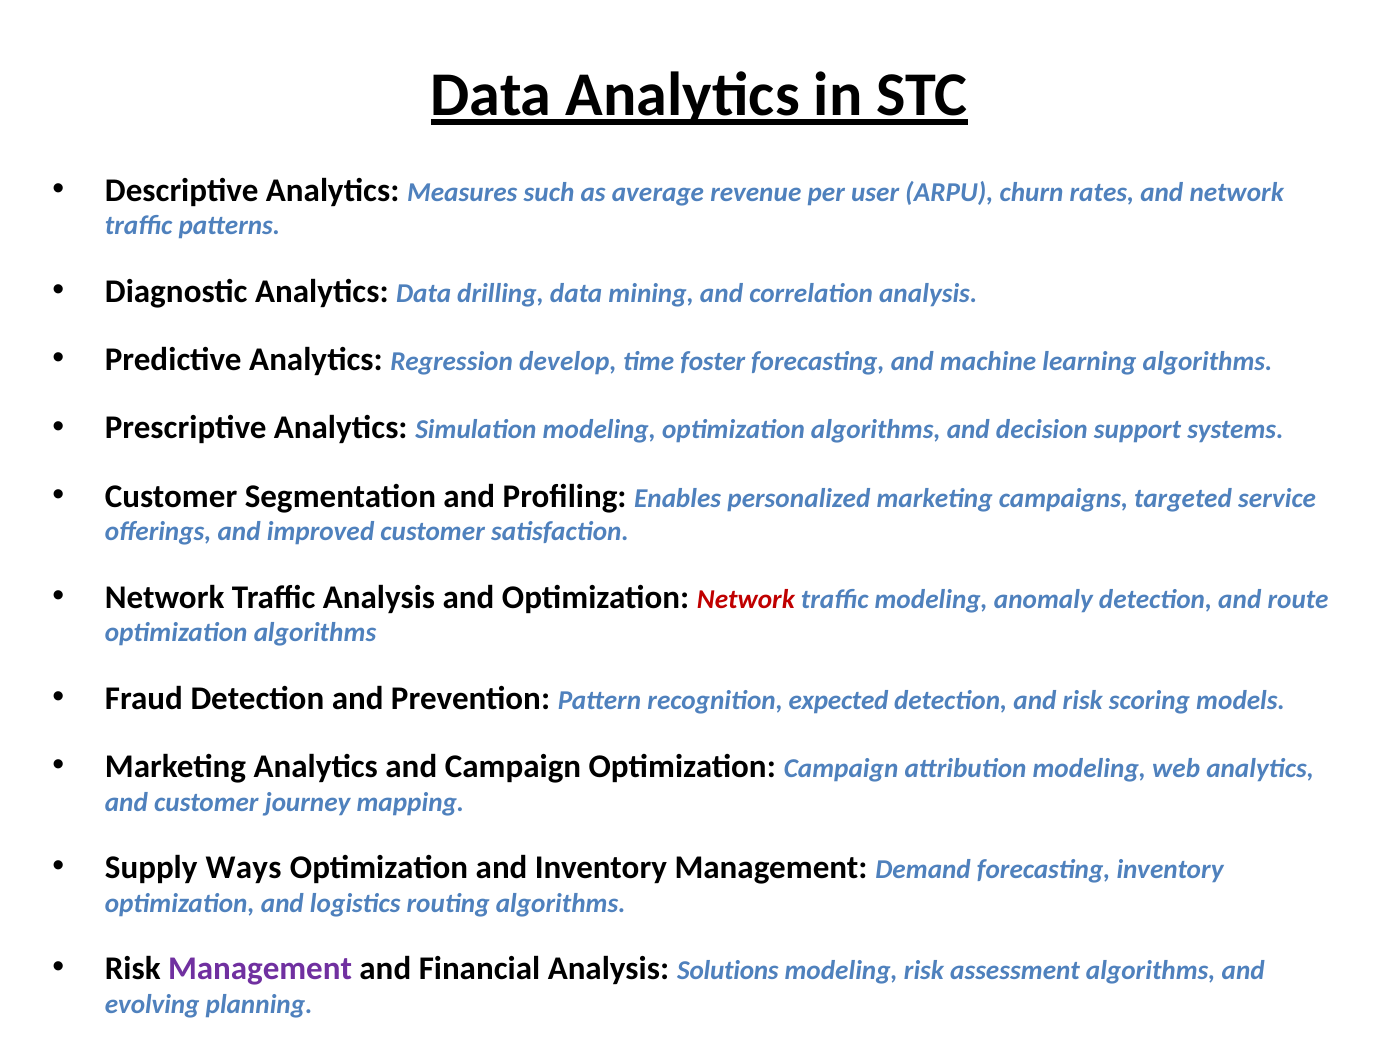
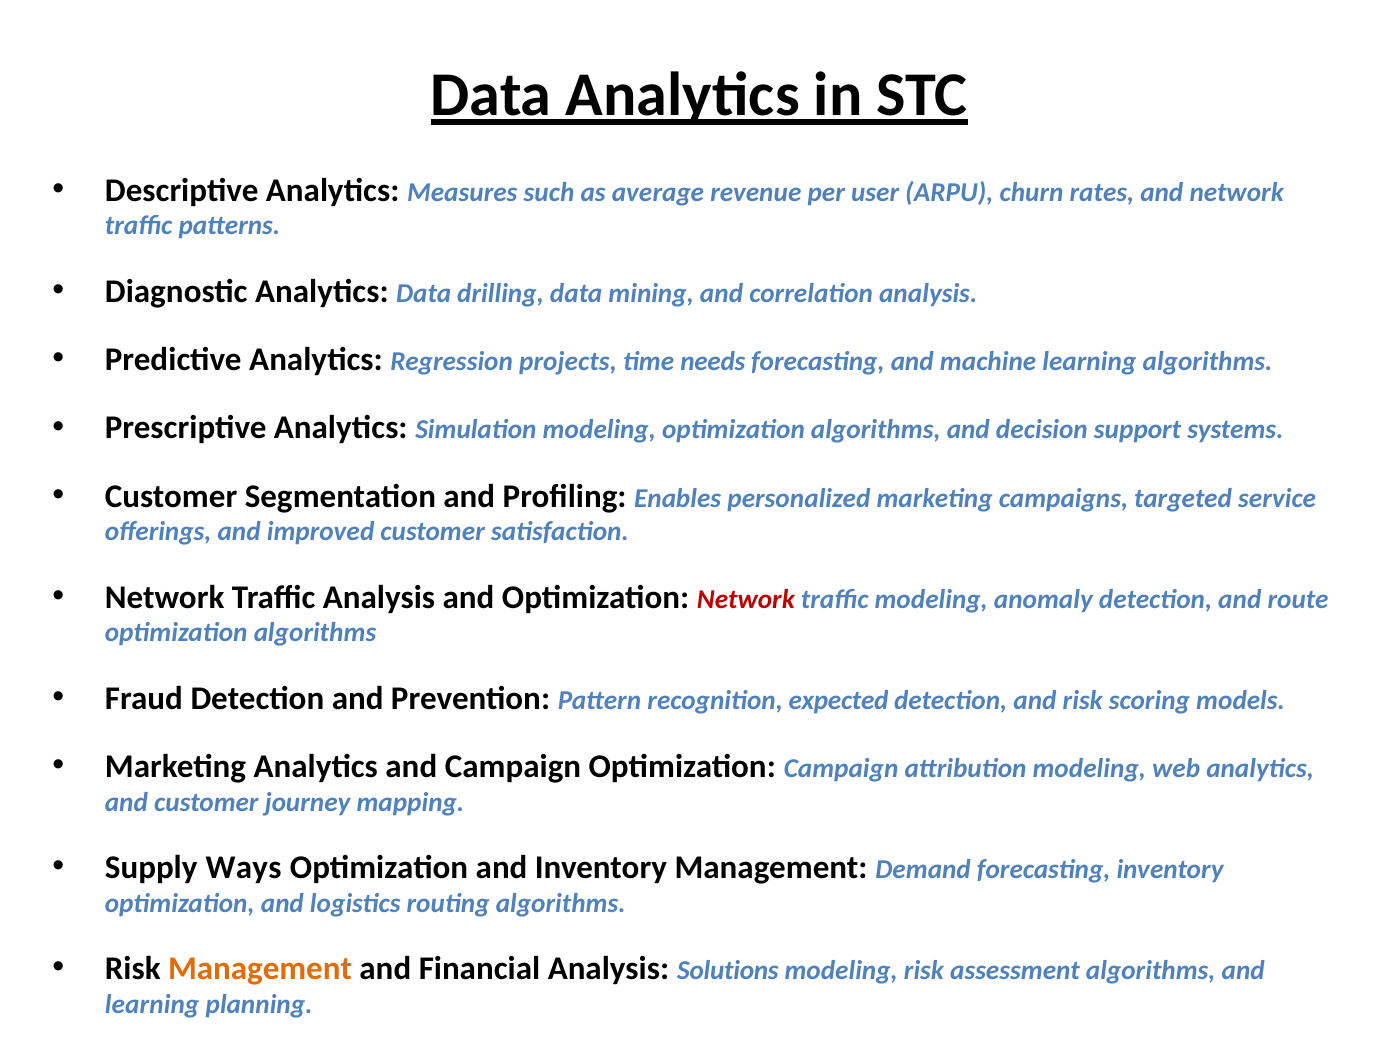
develop: develop -> projects (568, 361)
foster: foster -> needs (713, 361)
Management colour: purple -> orange (260, 969)
evolving: evolving -> learning (152, 1004)
